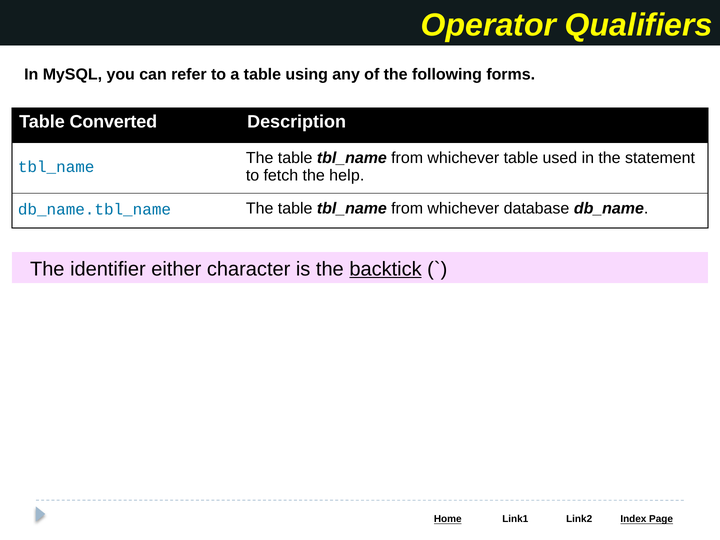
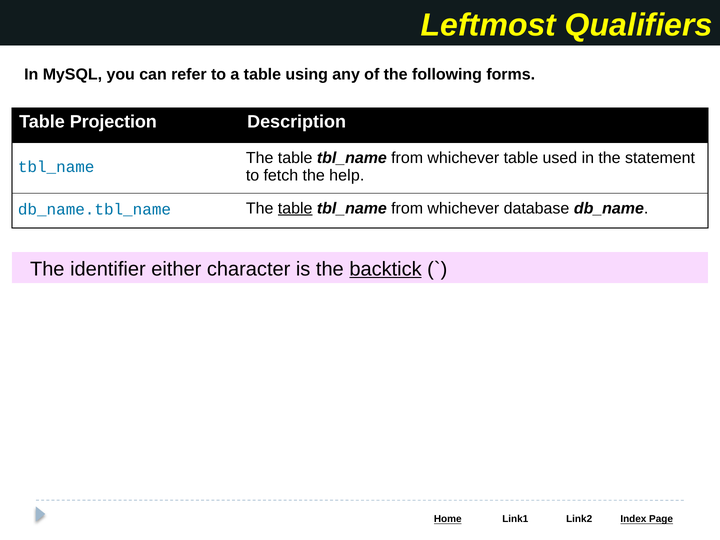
Operator: Operator -> Leftmost (488, 25)
Converted: Converted -> Projection (113, 122)
table underline: none -> present (295, 208)
